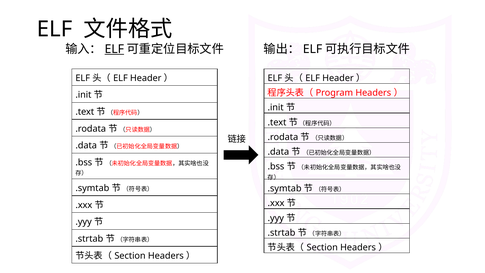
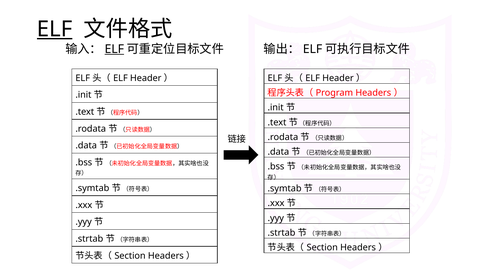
ELF underline: none -> present (55, 29)
